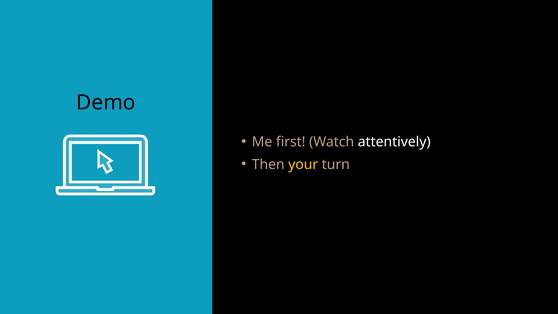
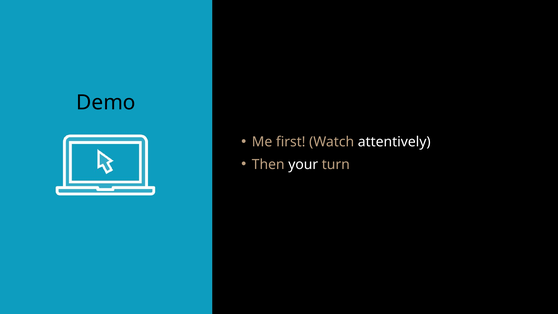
your colour: yellow -> white (303, 164)
